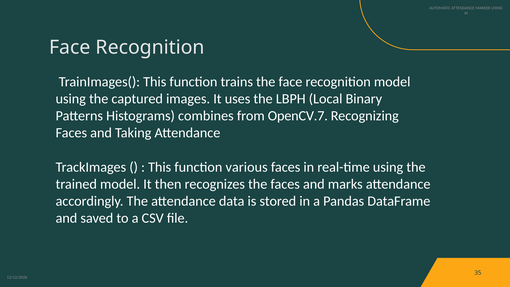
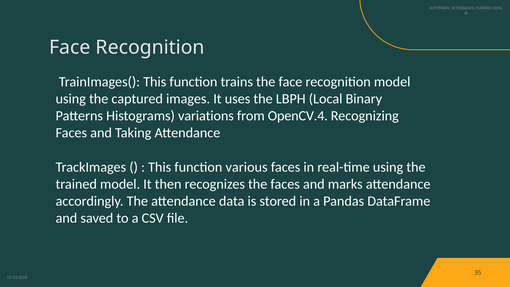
combines: combines -> variations (206, 116)
OpenCV.7: OpenCV.7 -> OpenCV.4 (298, 116)
